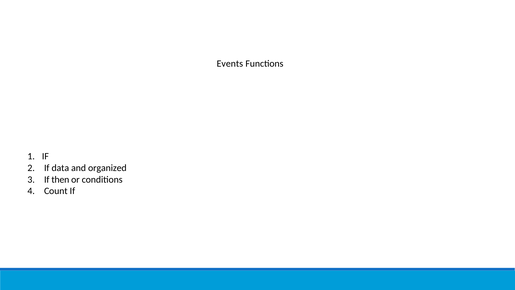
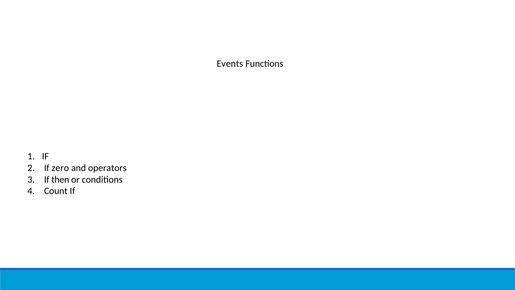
data: data -> zero (60, 168)
organized: organized -> operators (107, 168)
